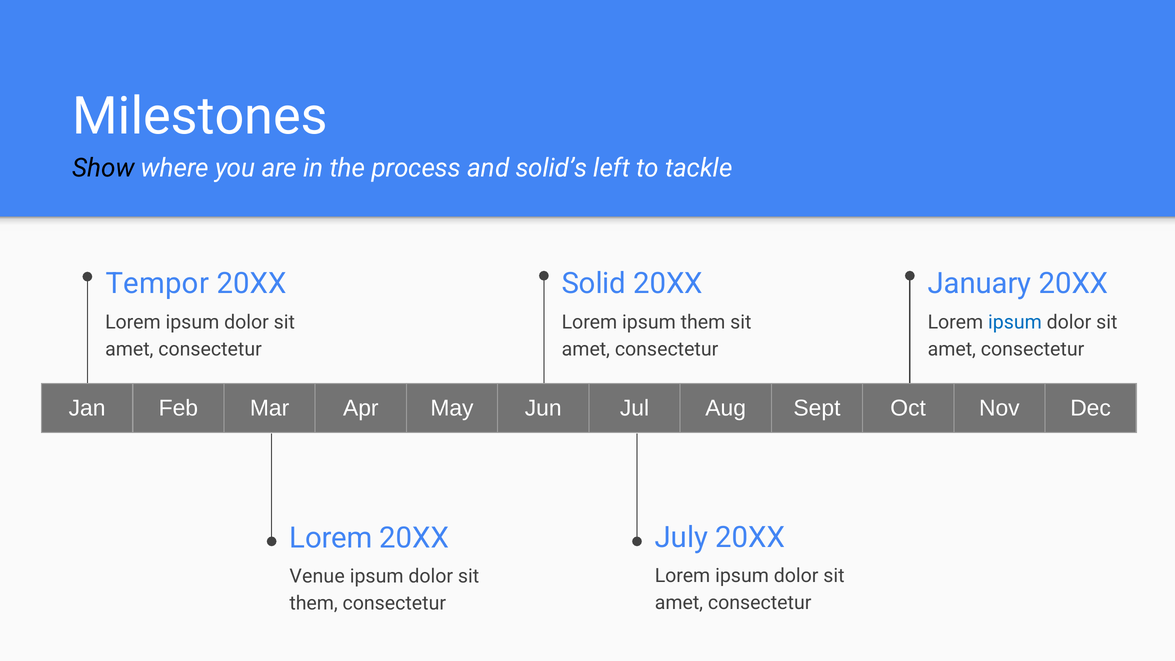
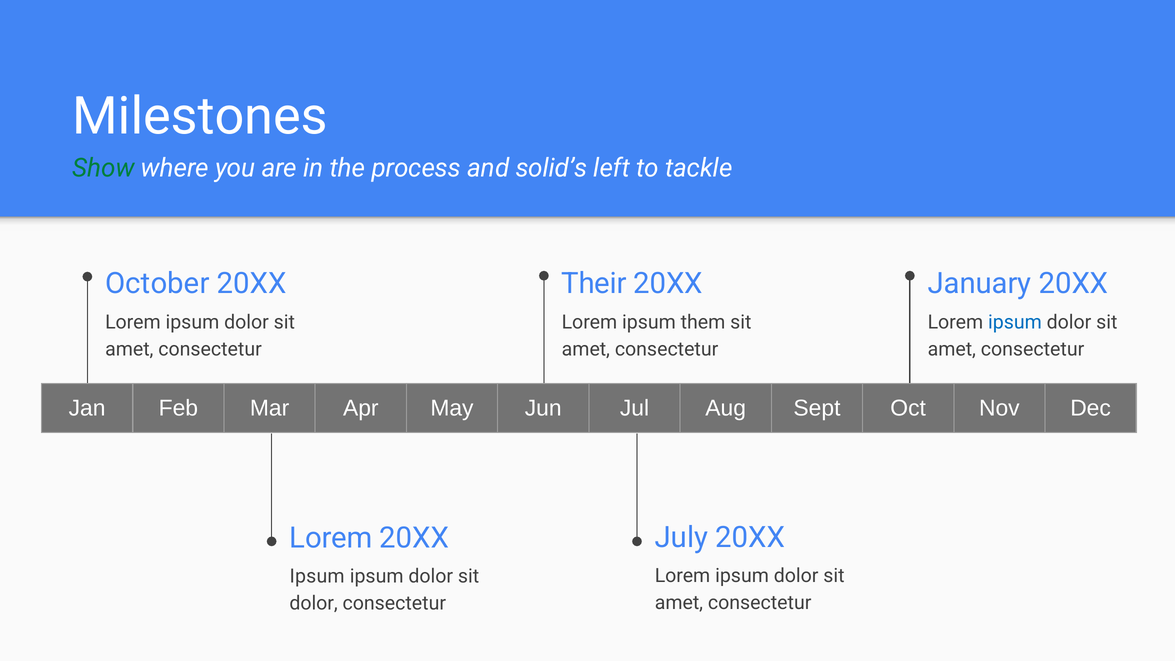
Show colour: black -> green (104, 168)
Tempor: Tempor -> October (157, 284)
Solid: Solid -> Their (594, 284)
Venue: Venue -> Ipsum (317, 576)
them: them -> dolor (314, 603)
